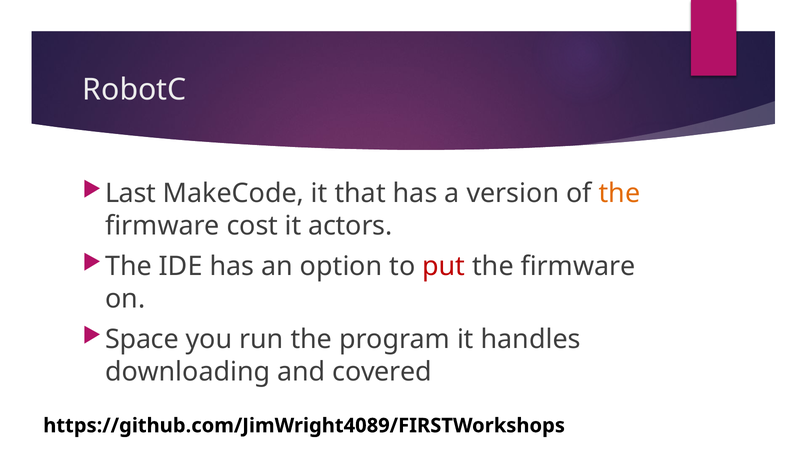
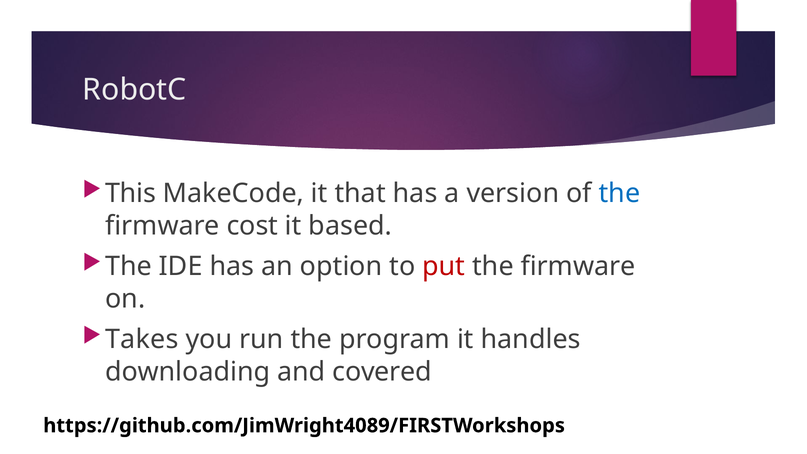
Last: Last -> This (131, 193)
the colour: orange -> blue (619, 193)
actors: actors -> based (350, 226)
Space: Space -> Takes (142, 339)
